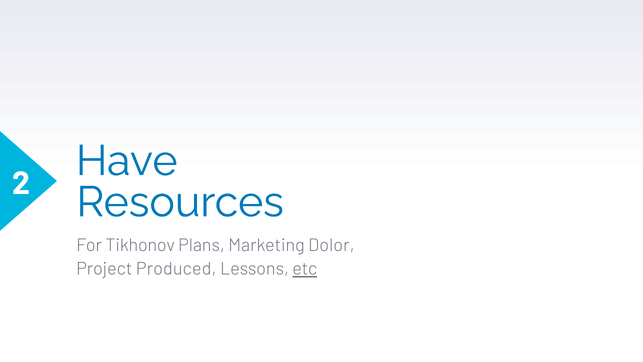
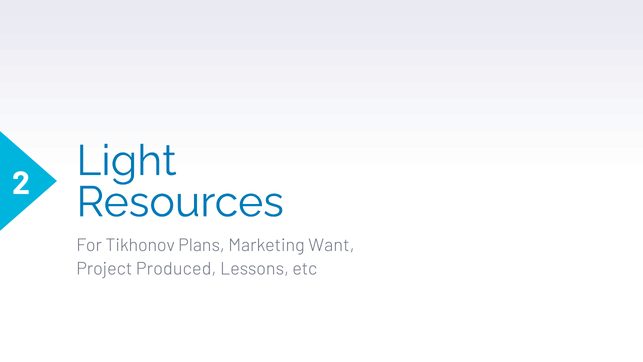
Have: Have -> Light (126, 161)
Dolor: Dolor -> Want (331, 245)
etc underline: present -> none (305, 269)
